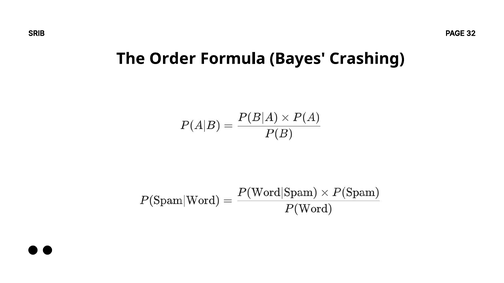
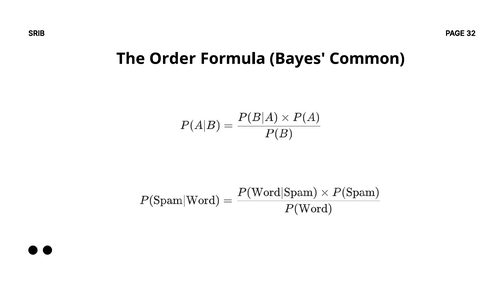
Crashing: Crashing -> Common (367, 59)
